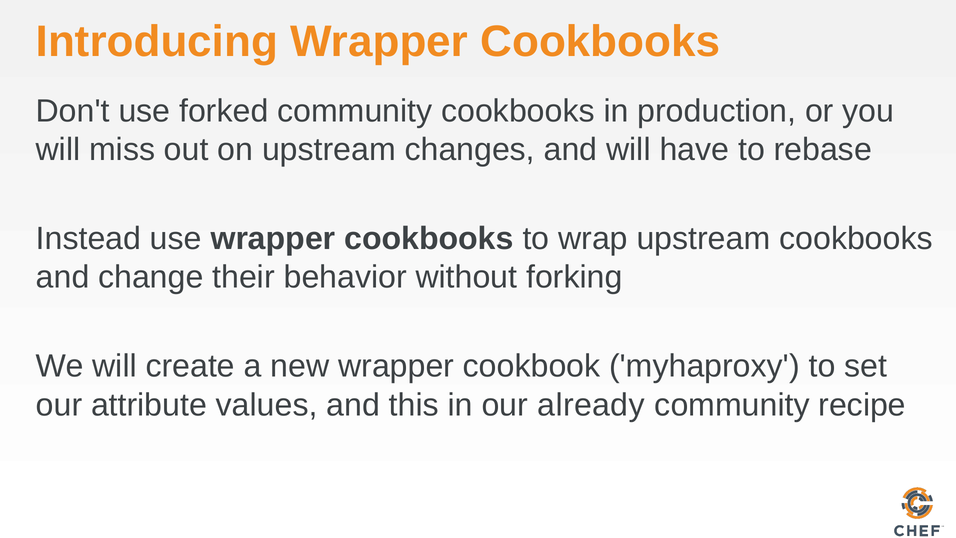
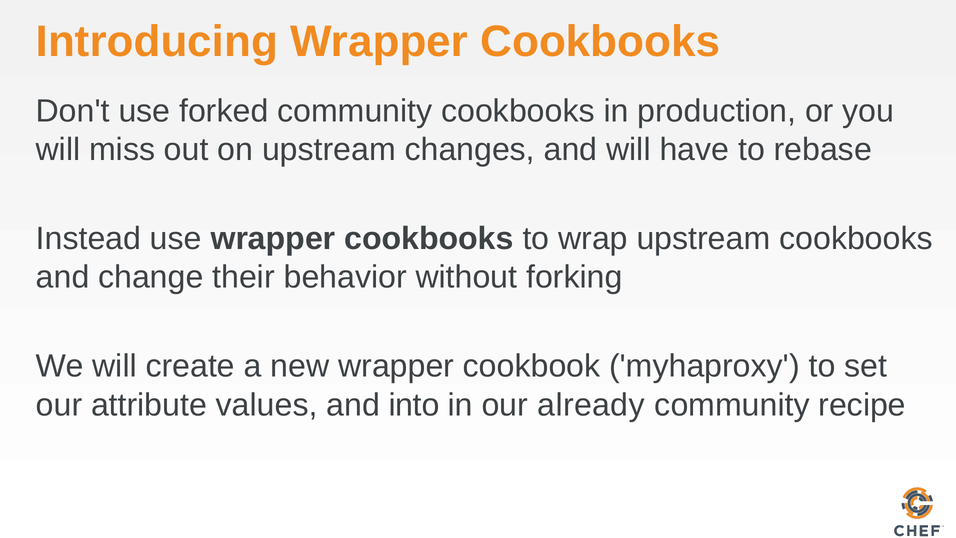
this: this -> into (414, 405)
